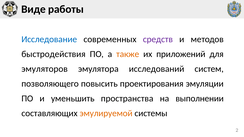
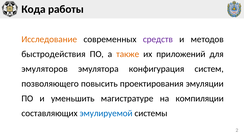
Виде: Виде -> Кода (33, 9)
Исследование colour: blue -> orange (49, 39)
исследований: исследований -> конфигурация (157, 69)
пространства: пространства -> магистратуре (127, 99)
выполнении: выполнении -> компиляции (200, 99)
эмулируемой colour: orange -> blue (106, 114)
